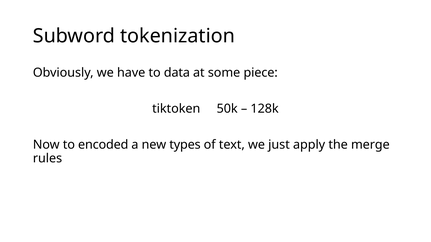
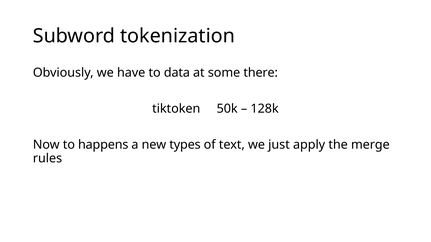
piece: piece -> there (261, 73)
encoded: encoded -> happens (103, 145)
